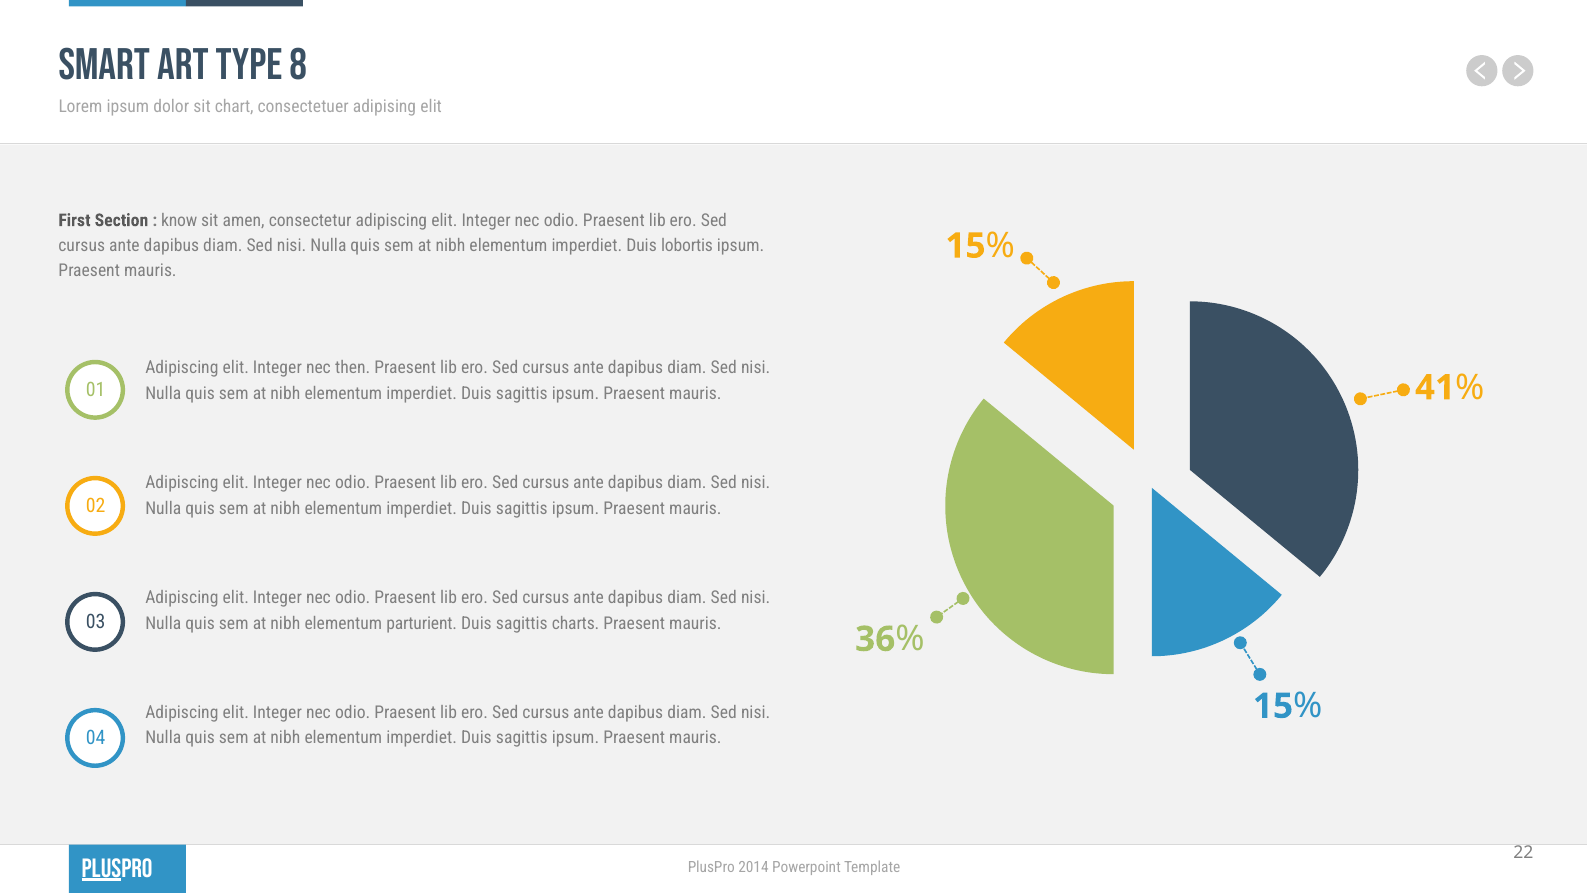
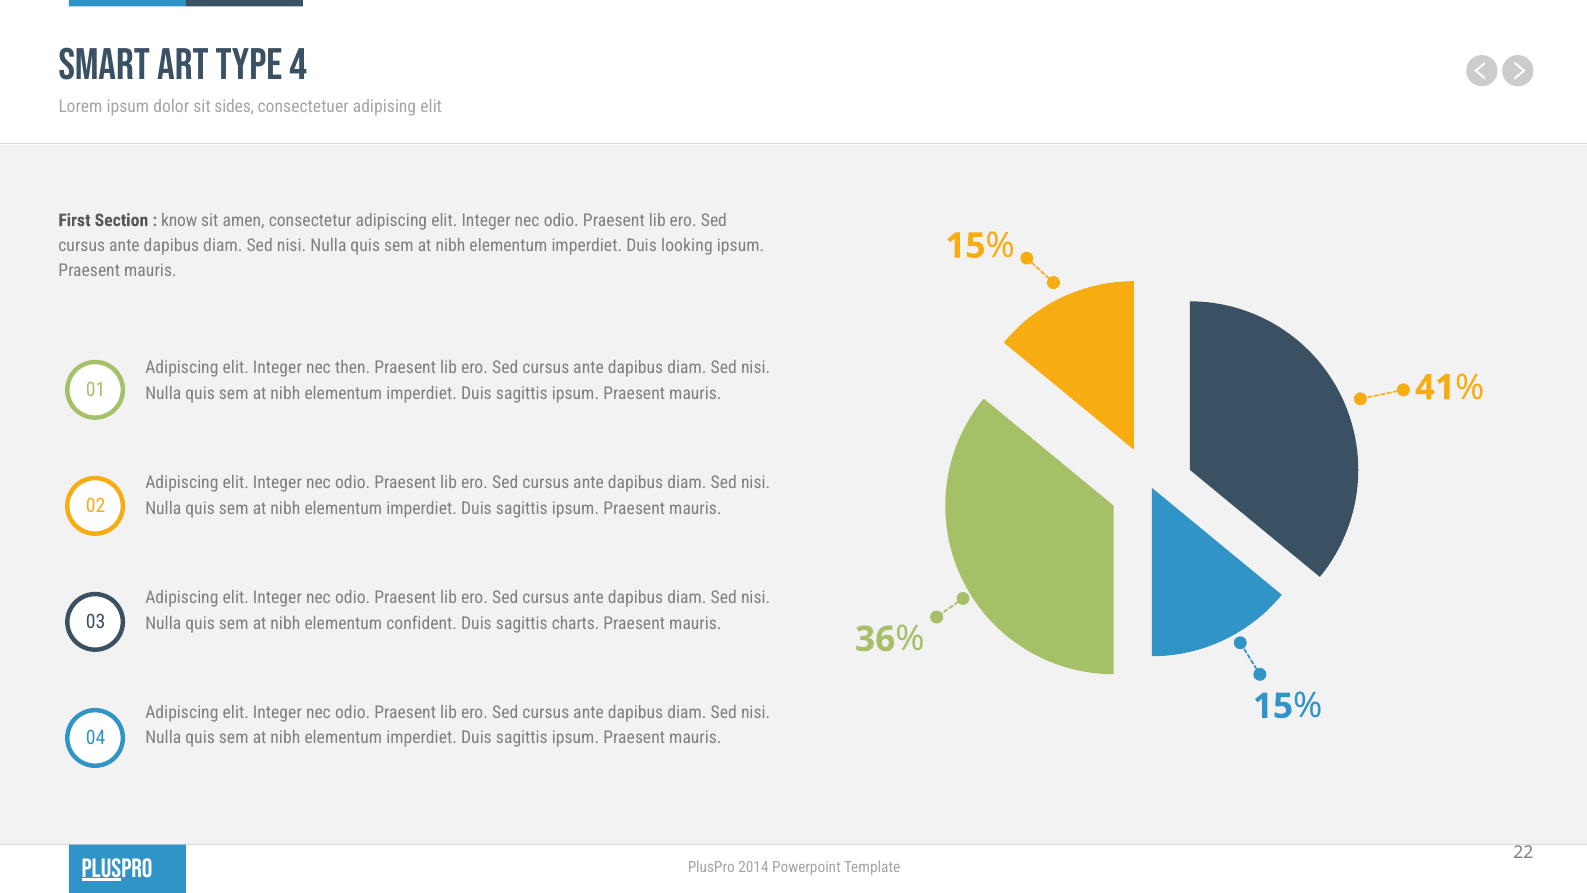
8: 8 -> 4 (298, 65)
chart: chart -> sides (234, 107)
lobortis: lobortis -> looking (687, 246)
parturient: parturient -> confident (422, 623)
